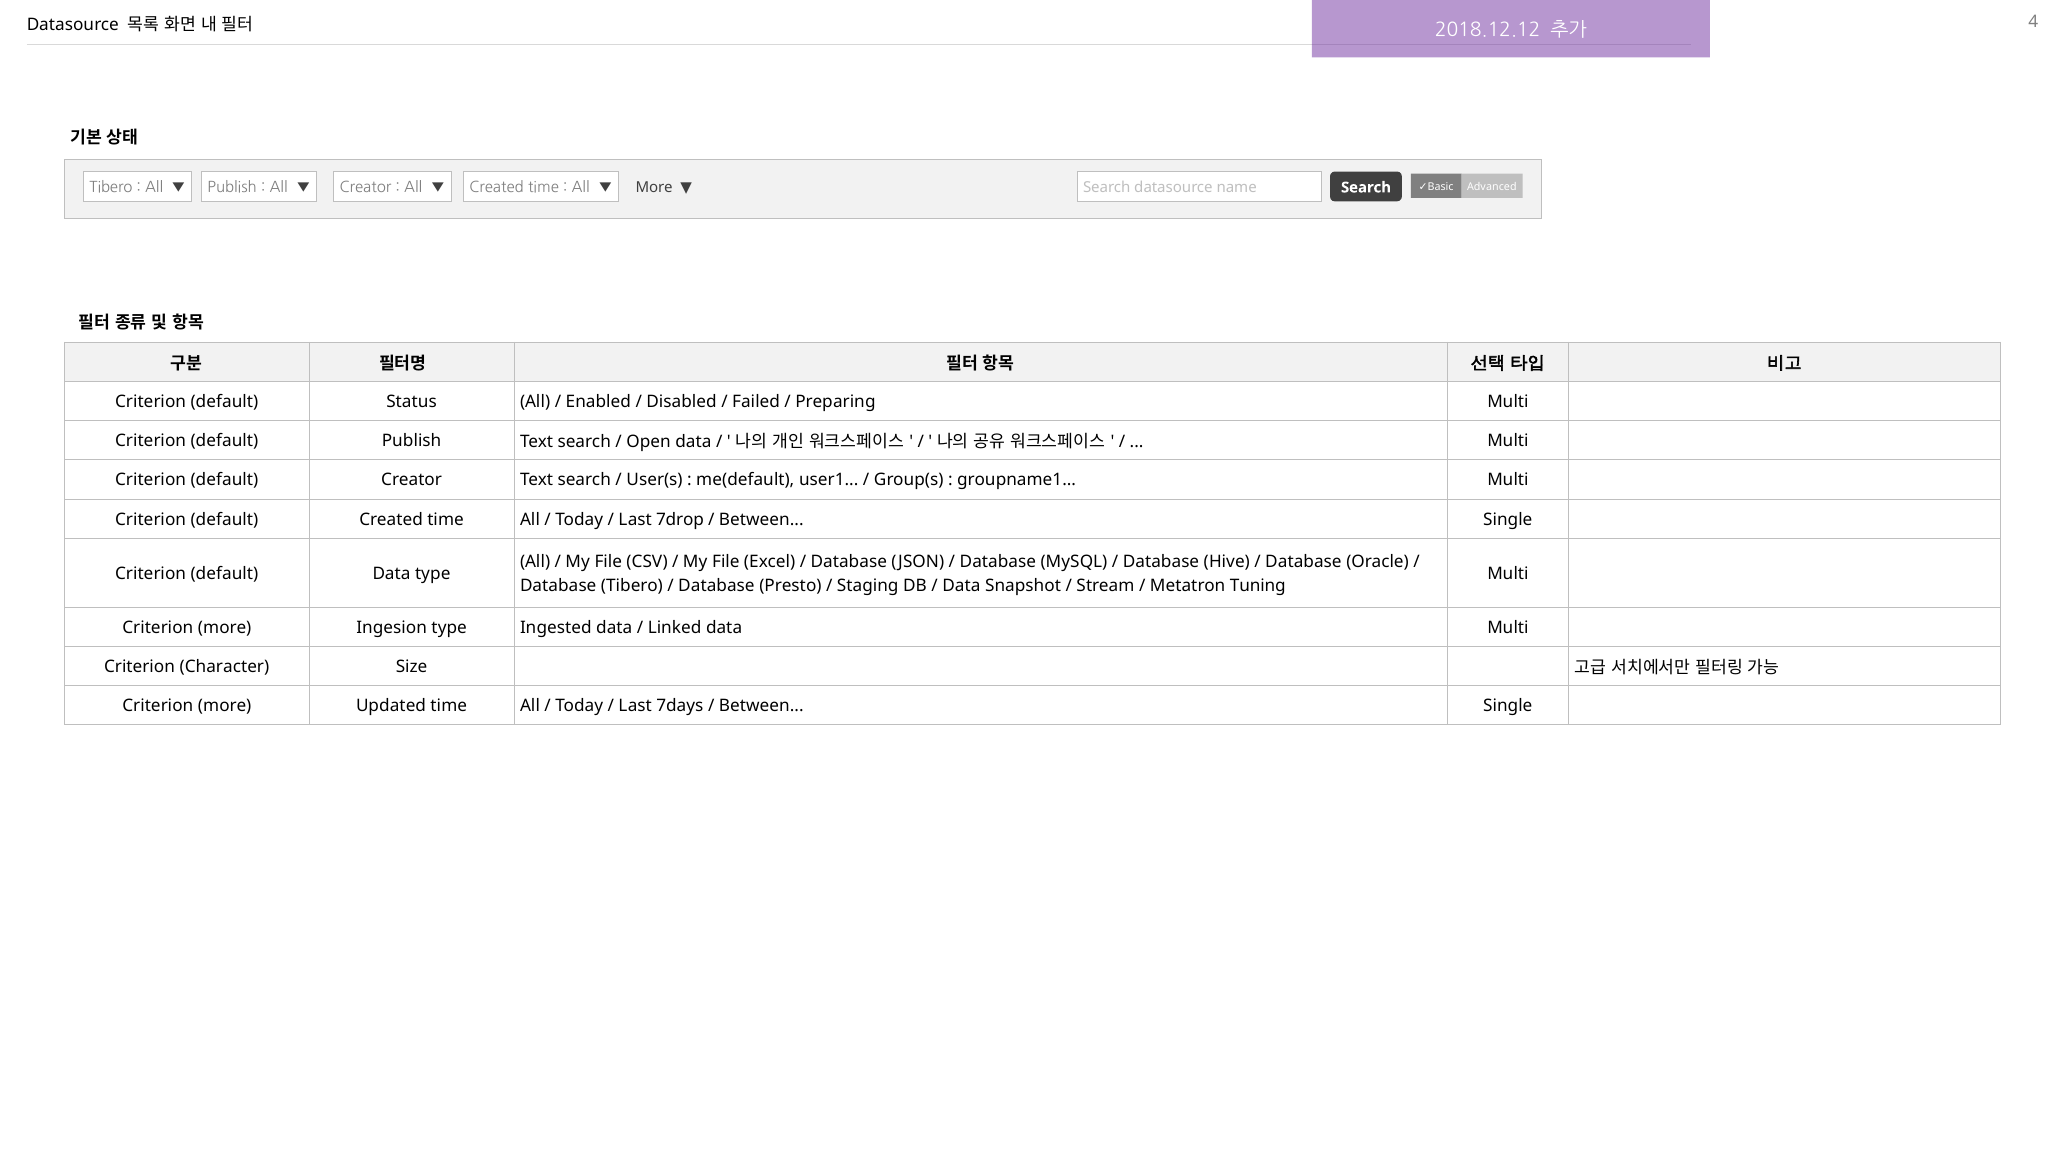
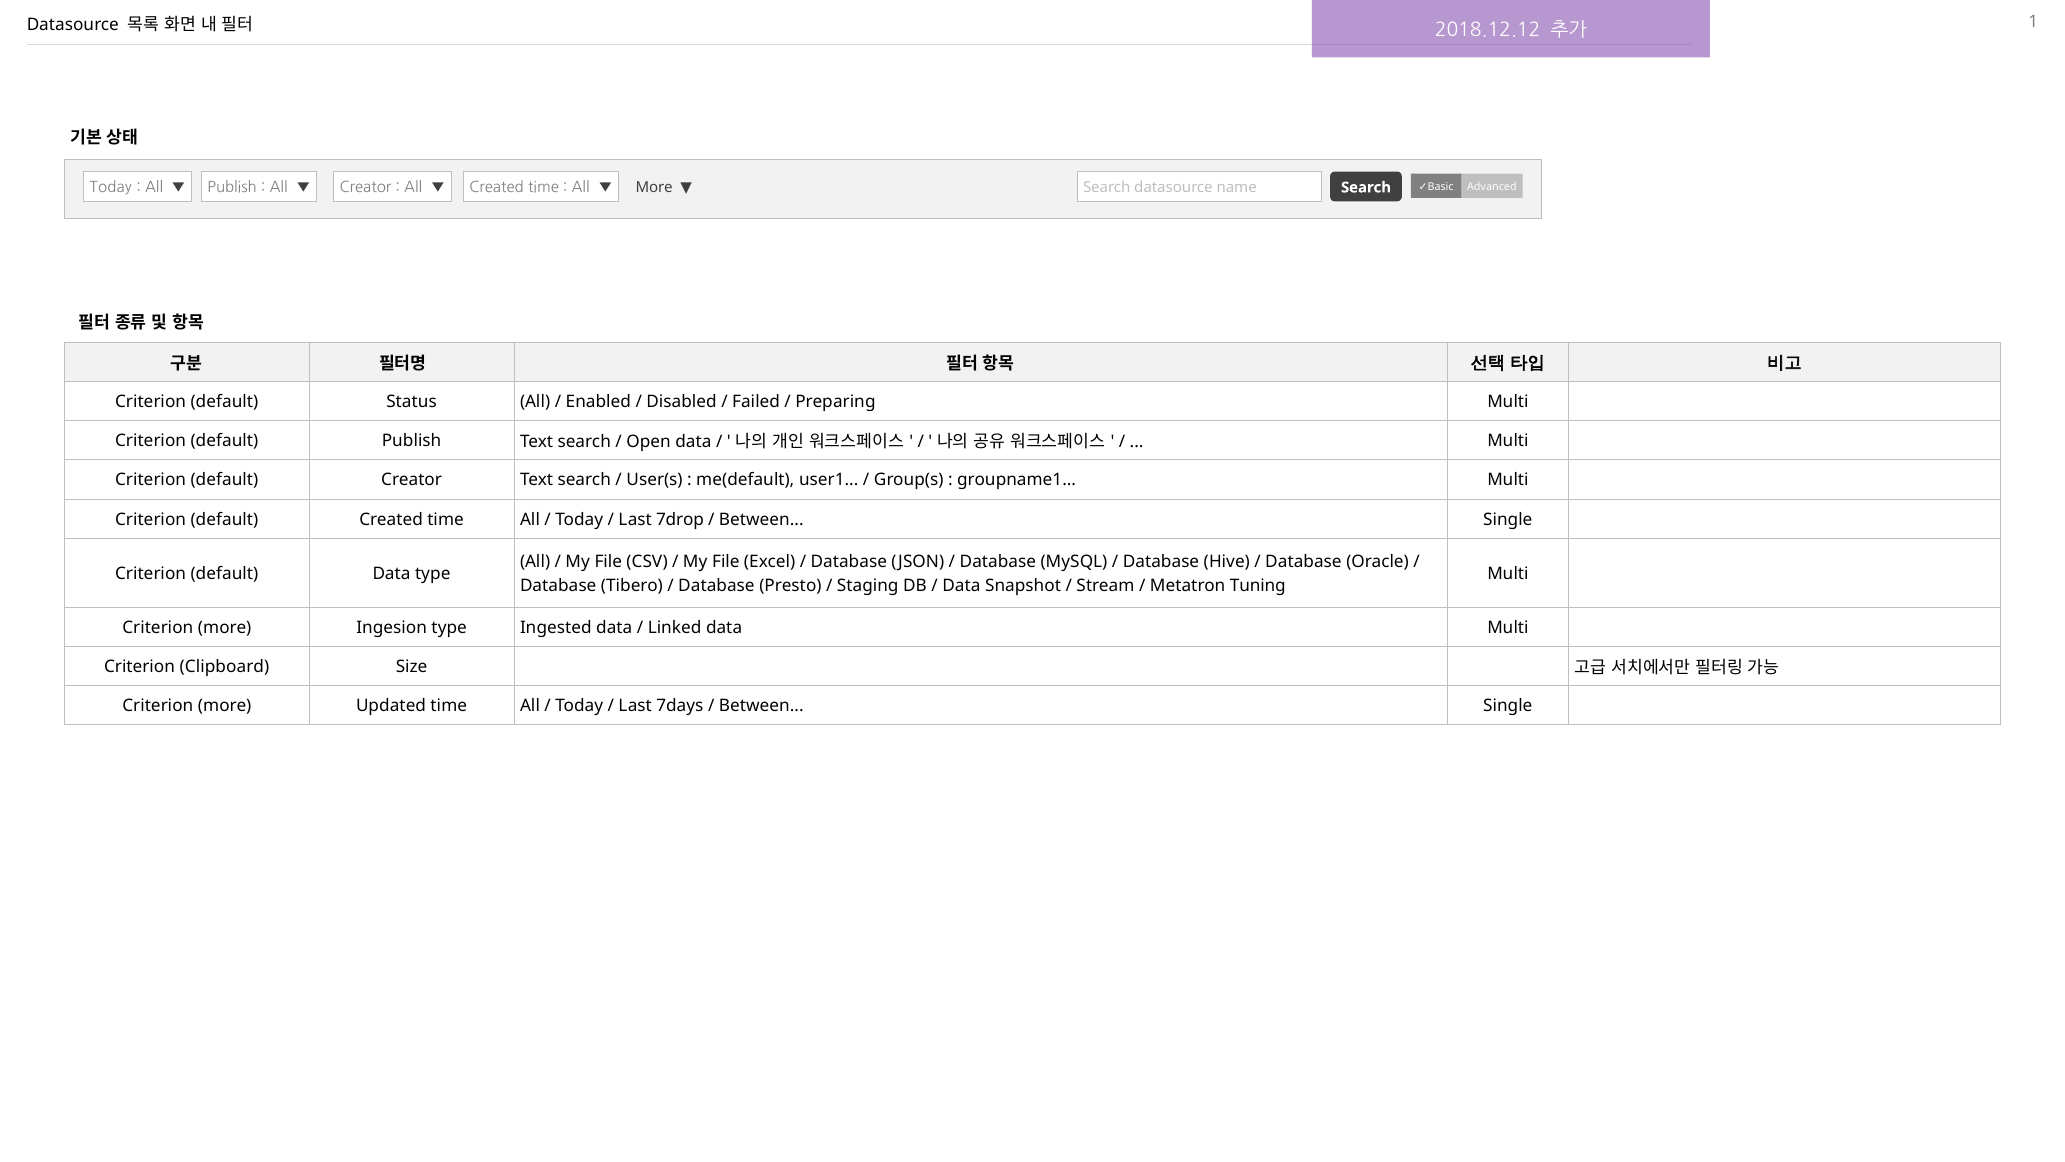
4: 4 -> 1 (2033, 22)
Tibero: Tibero -> Today (111, 187)
Character: Character -> Clipboard (224, 667)
